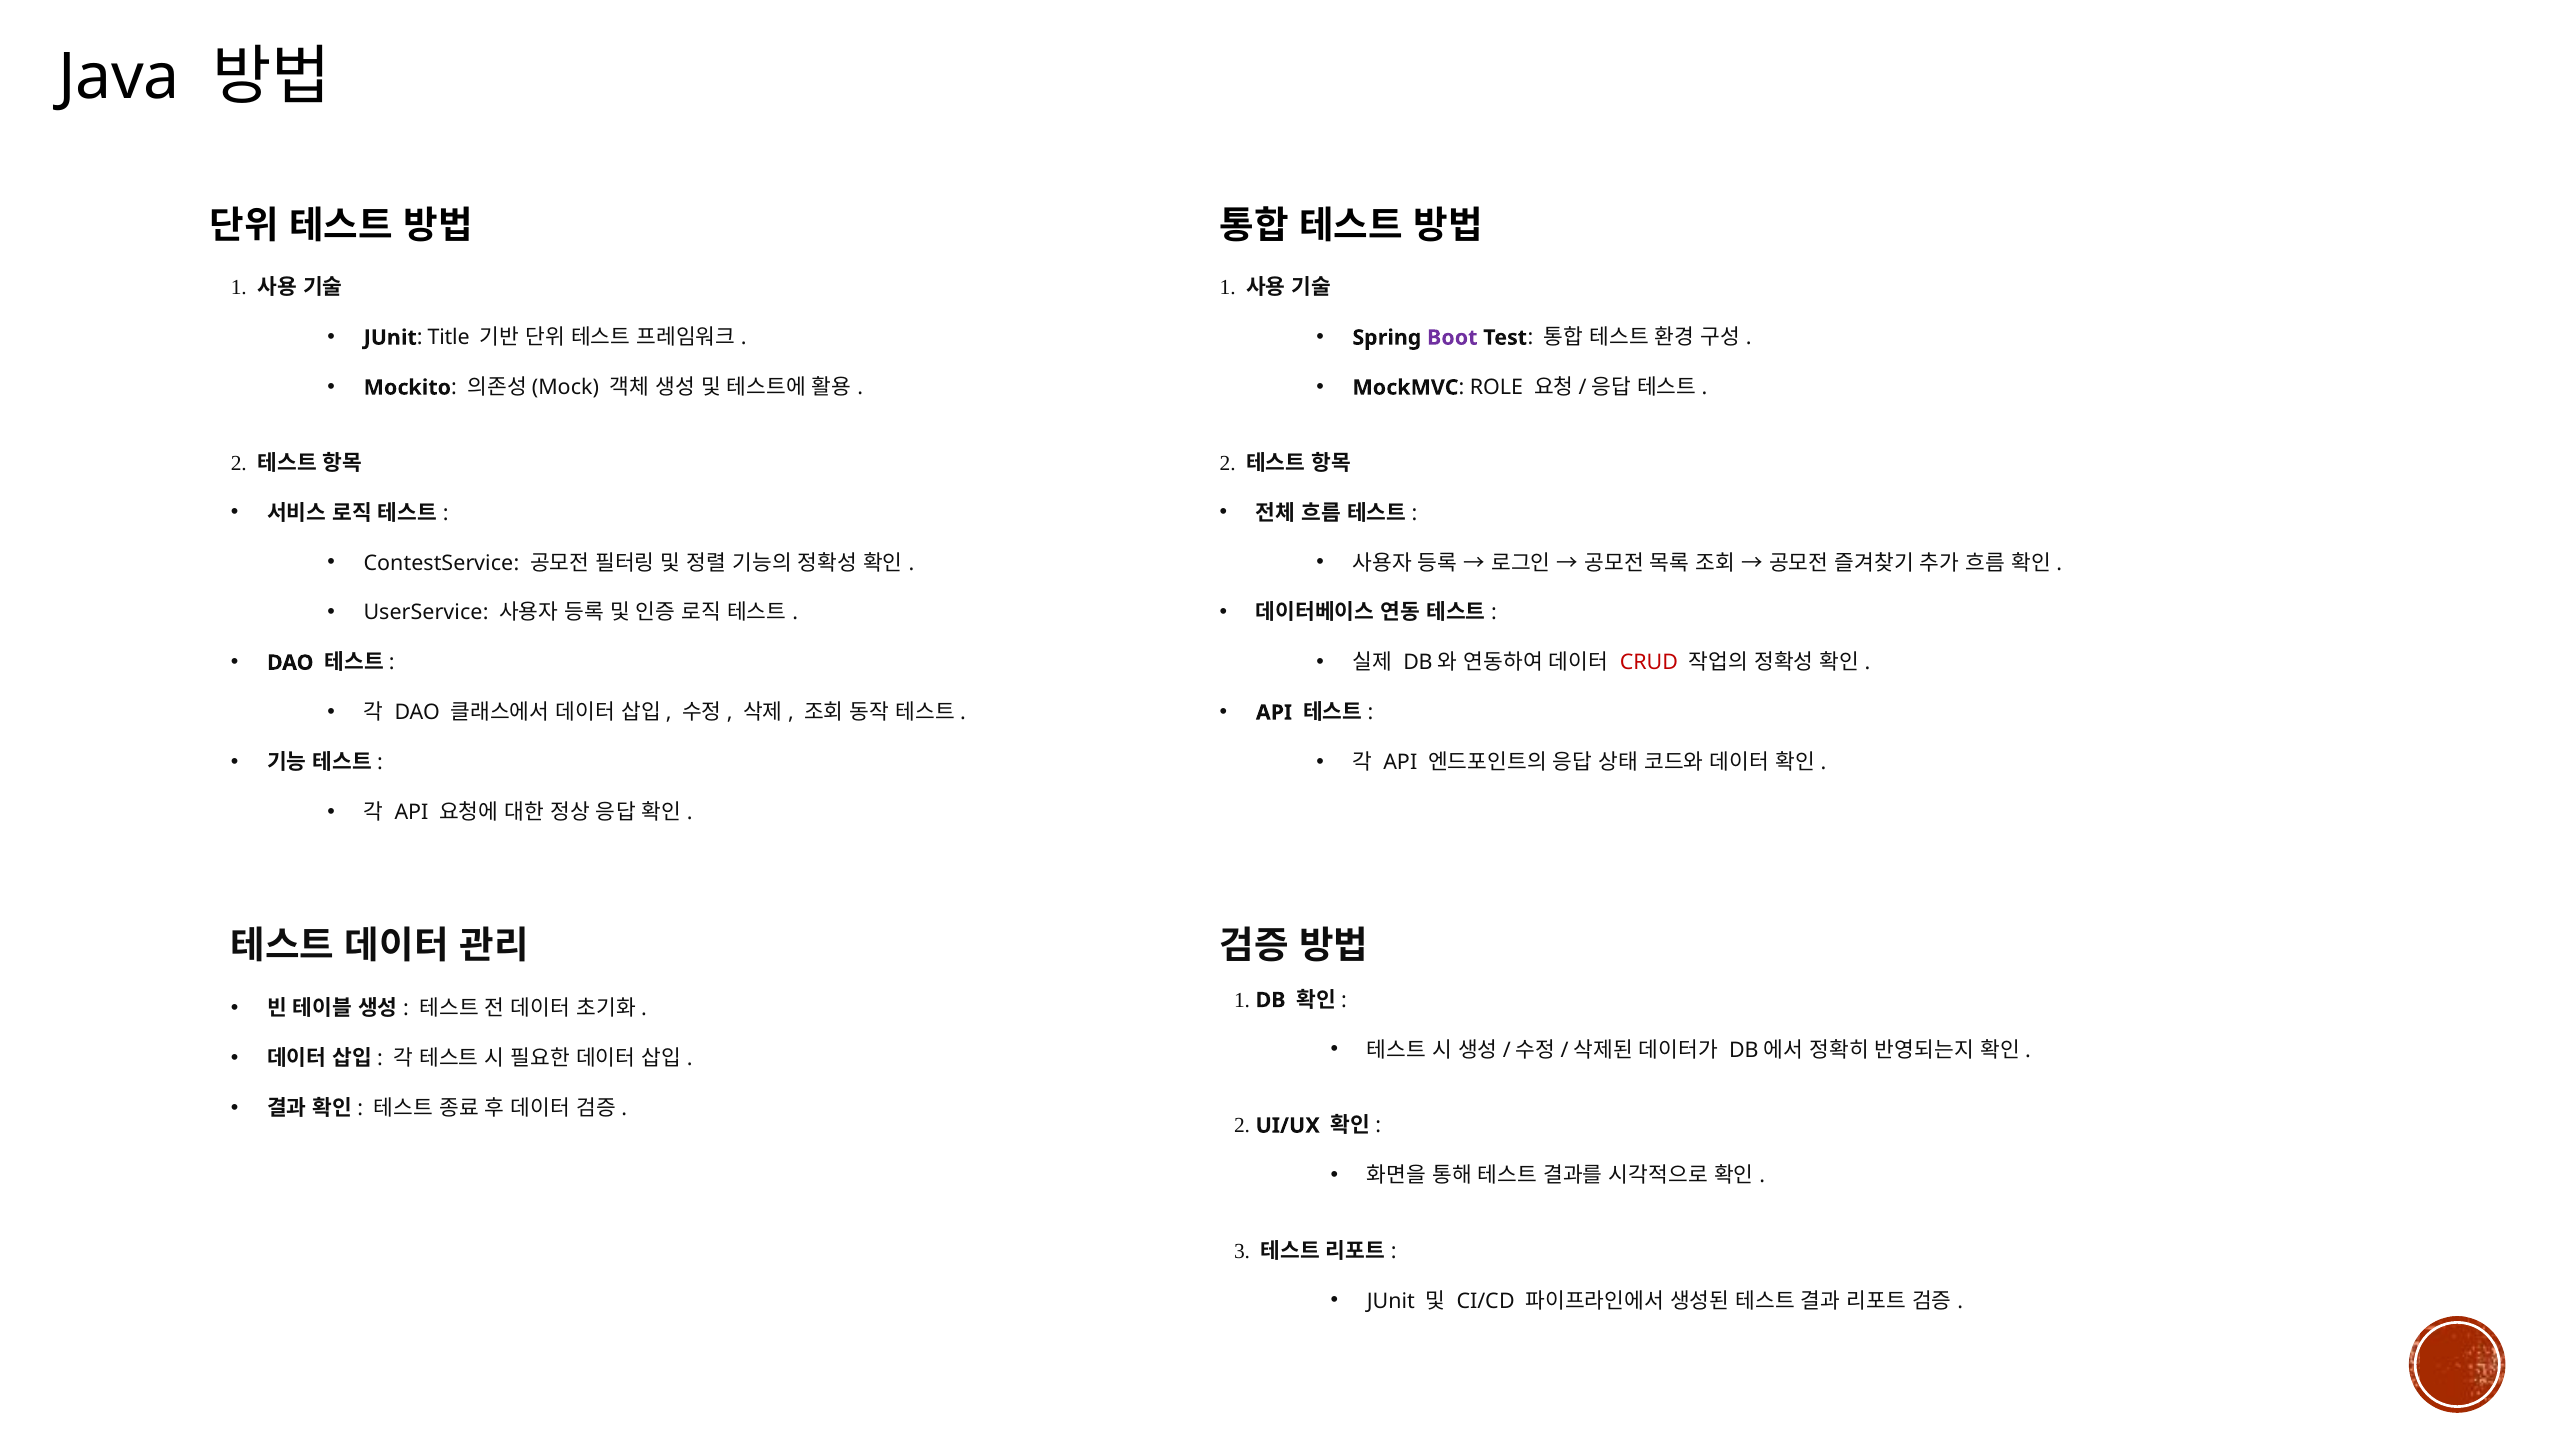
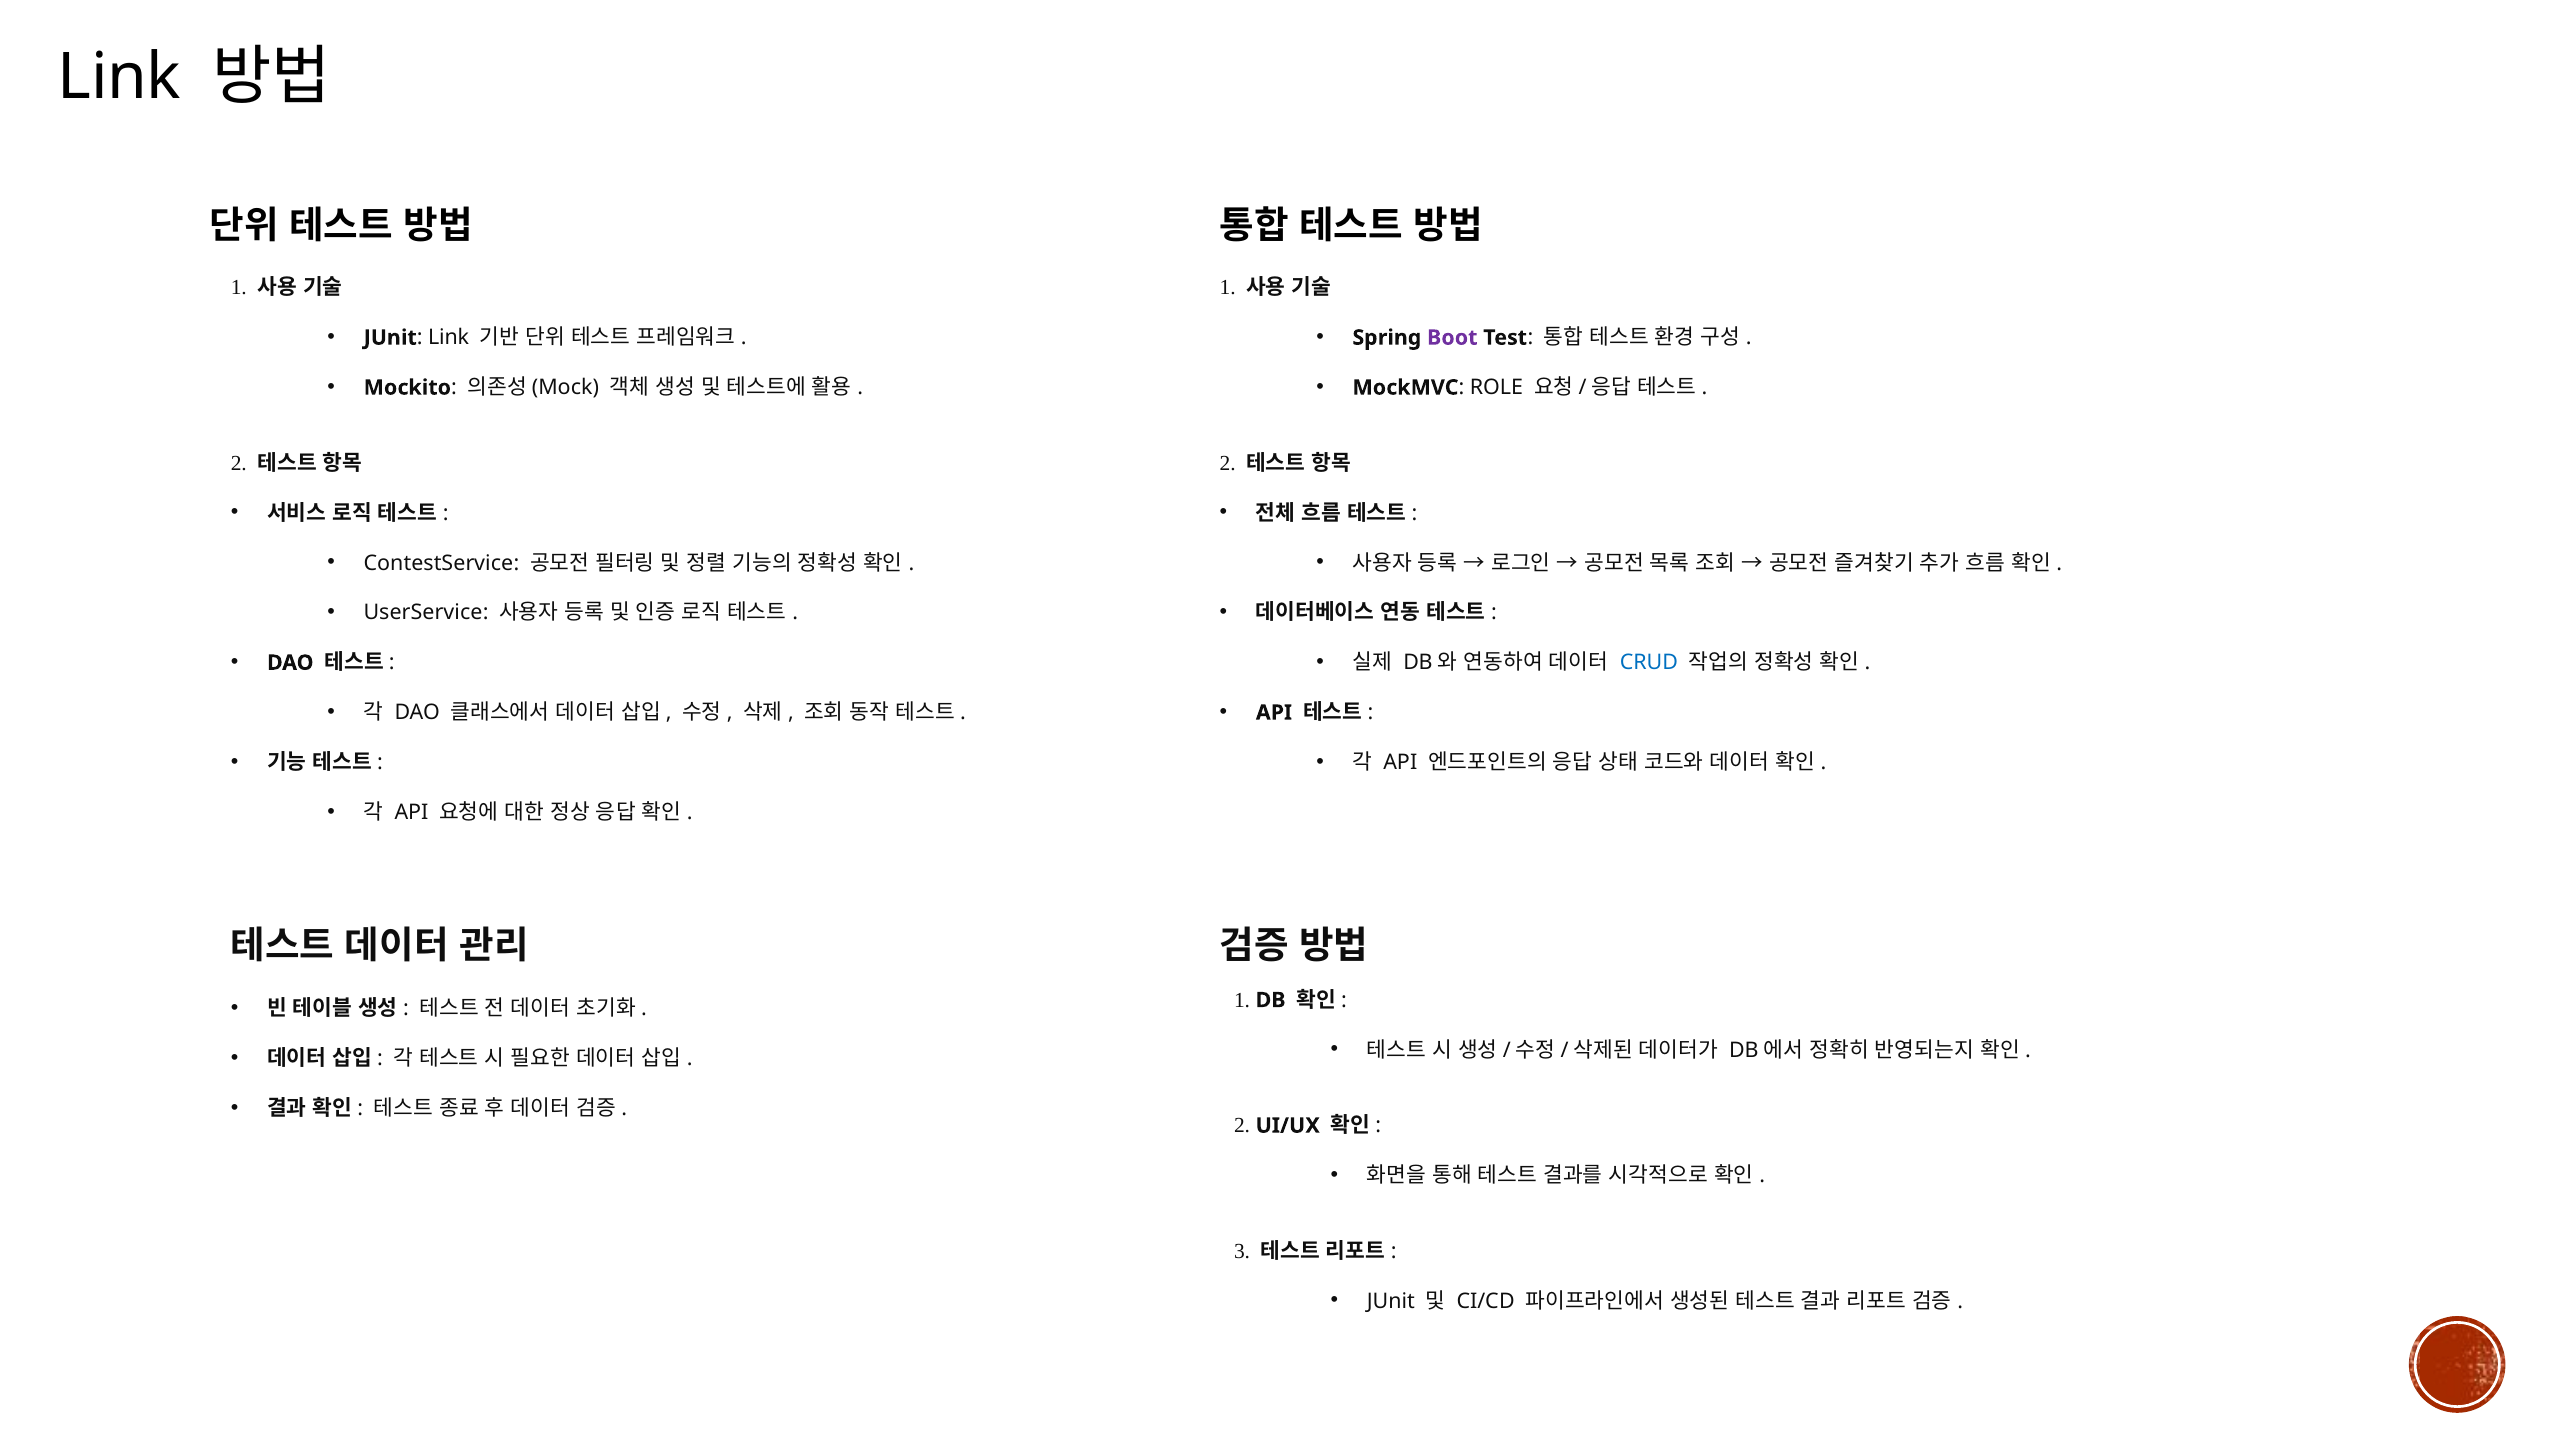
Java: Java -> Link (119, 78)
JUnit Title: Title -> Link (449, 338)
CRUD colour: red -> blue (1649, 663)
